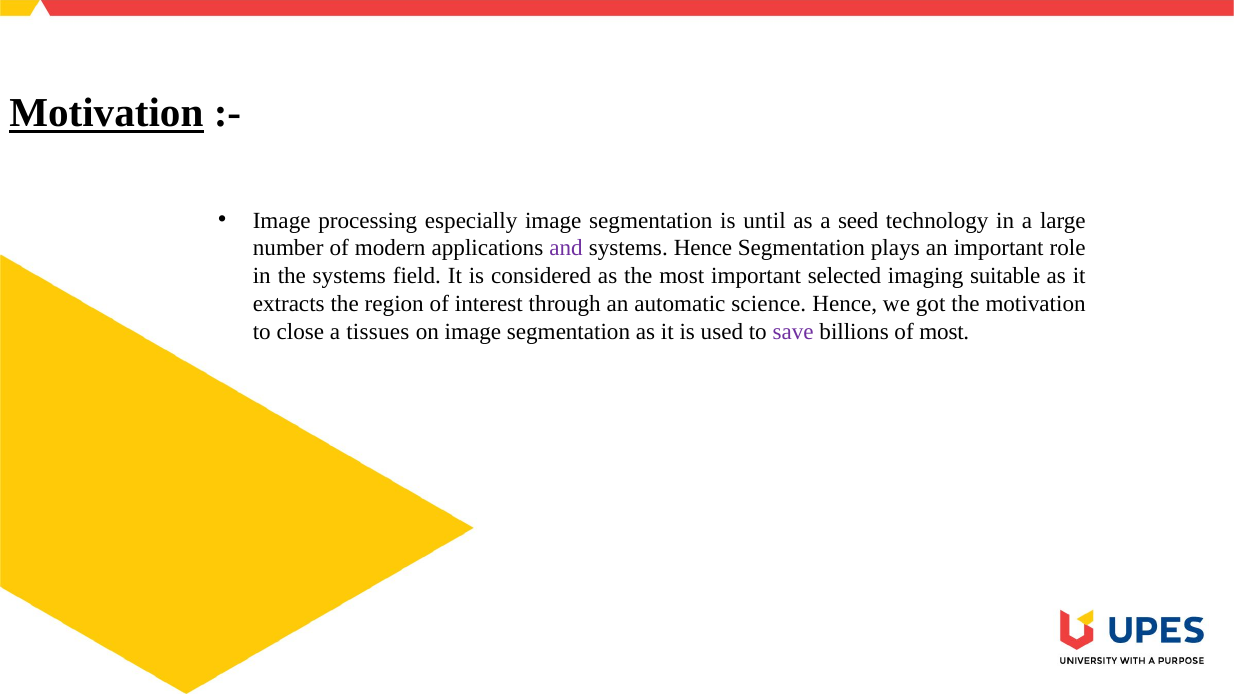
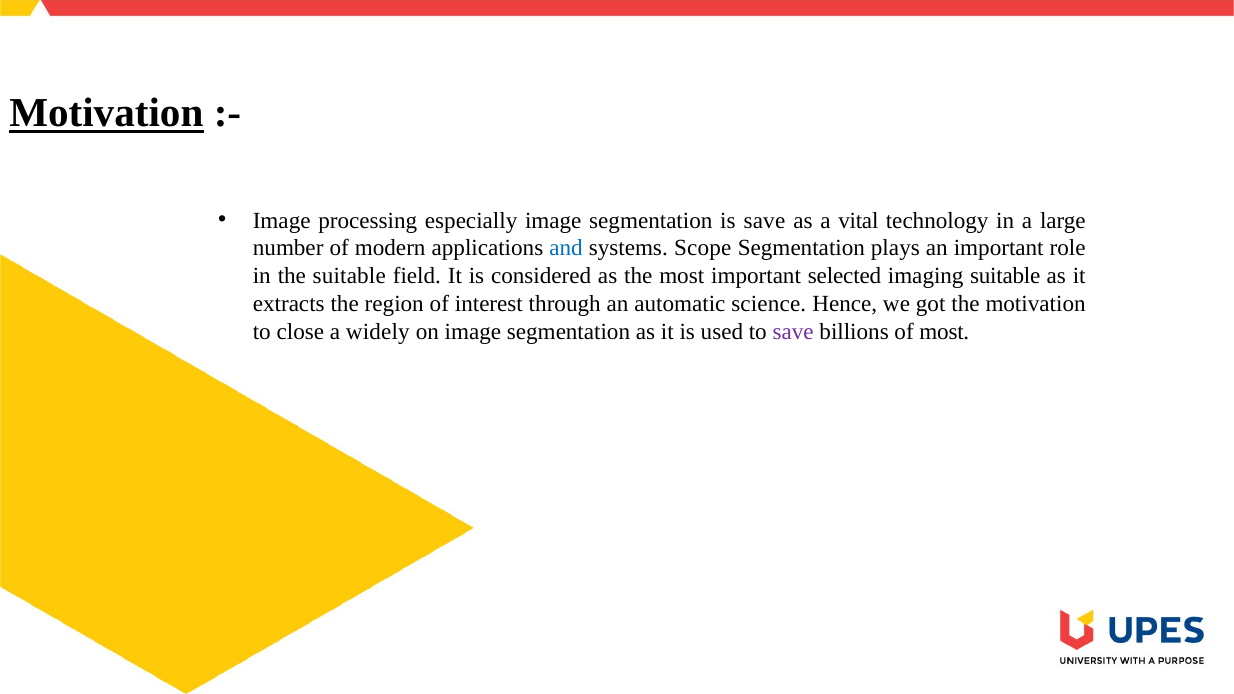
is until: until -> save (764, 220)
seed: seed -> vital (858, 220)
and colour: purple -> blue (566, 248)
systems Hence: Hence -> Scope (703, 248)
the systems: systems -> suitable (349, 276)
tissues: tissues -> widely (378, 332)
